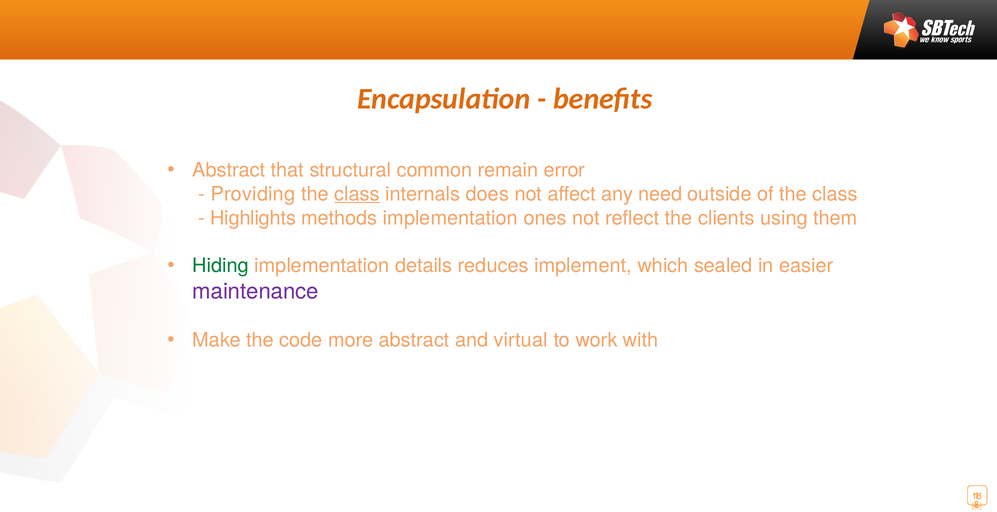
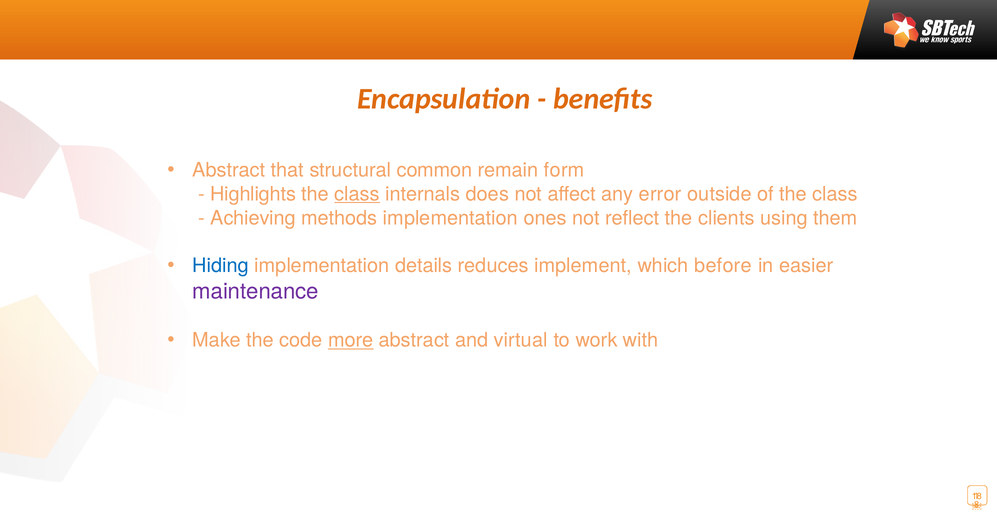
error: error -> form (564, 170)
Providing: Providing -> Highlights (253, 194)
need: need -> error (660, 194)
Highlights: Highlights -> Achieving (253, 218)
Hiding colour: green -> blue (221, 266)
sealed: sealed -> before (723, 266)
more underline: none -> present (351, 340)
